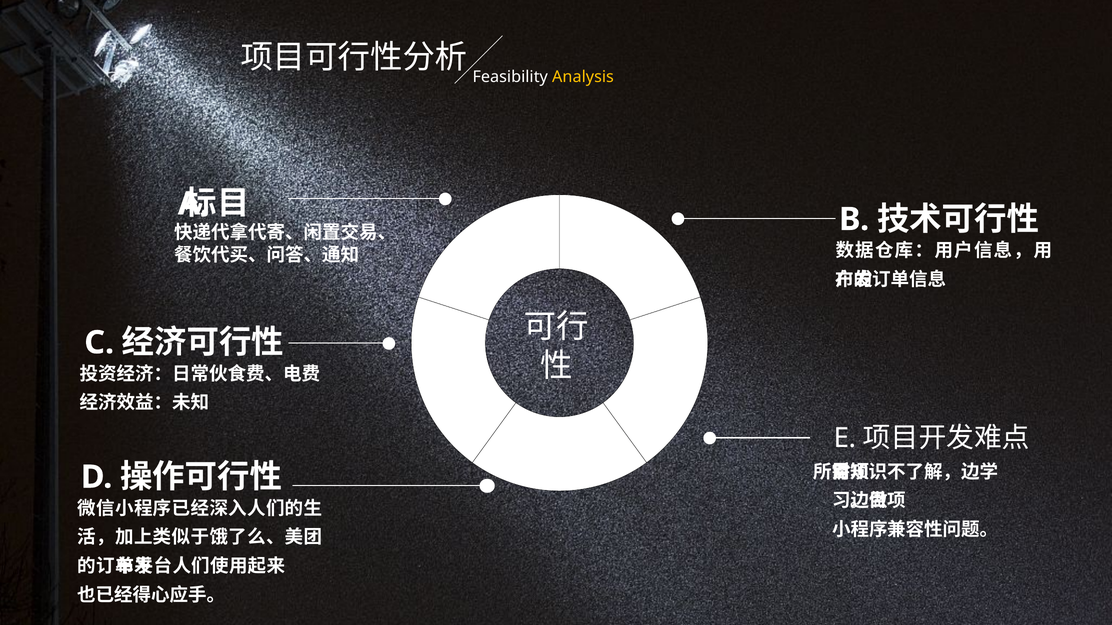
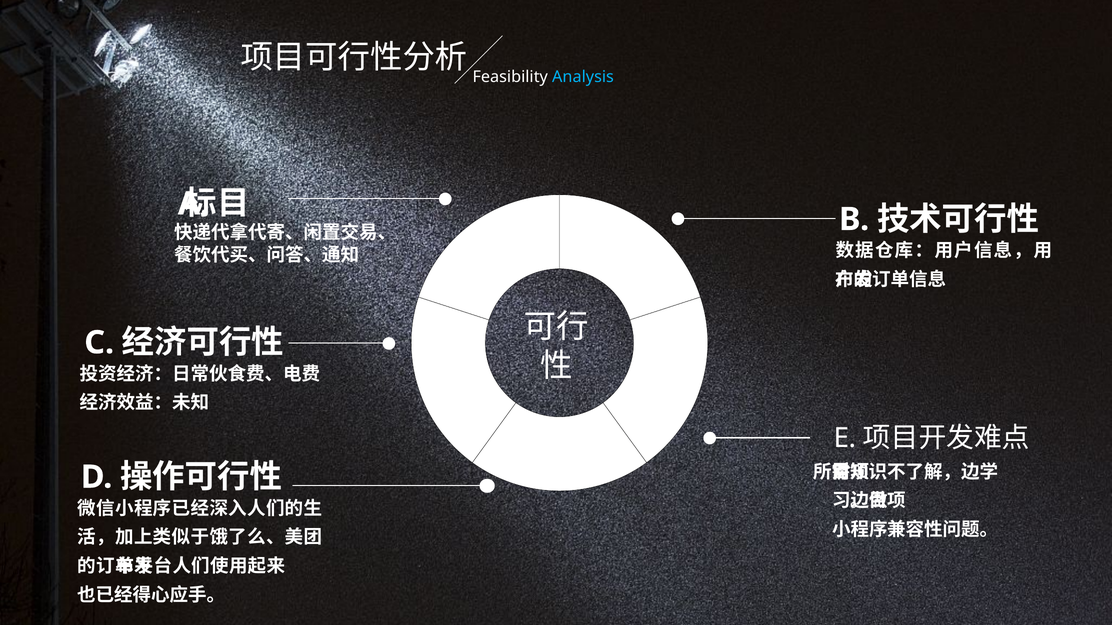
Analysis colour: yellow -> light blue (583, 77)
